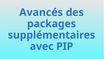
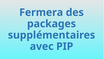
Avancés: Avancés -> Fermera (41, 12)
